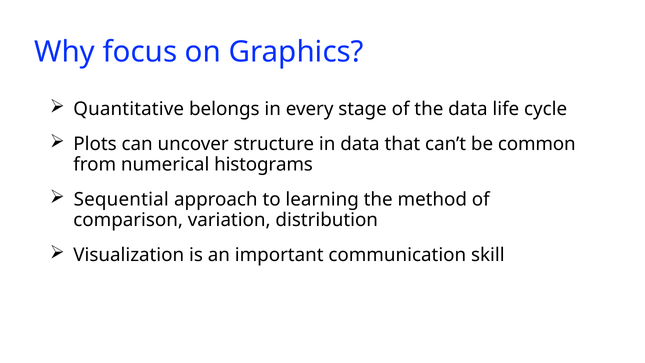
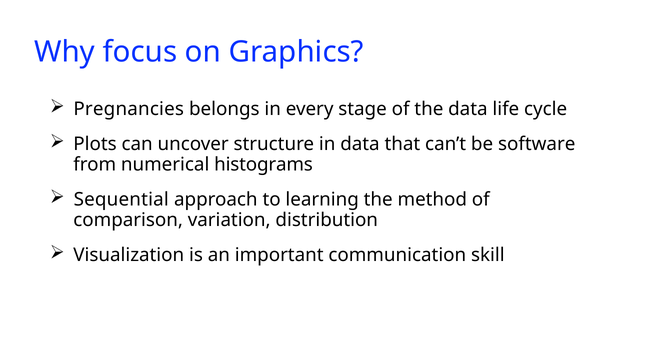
Quantitative: Quantitative -> Pregnancies (129, 109)
common: common -> software (537, 144)
